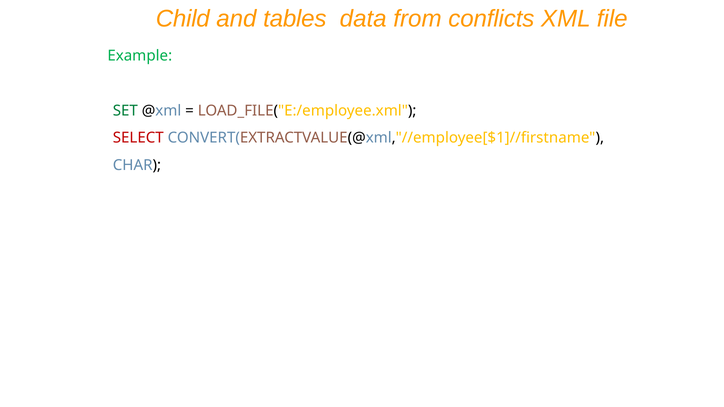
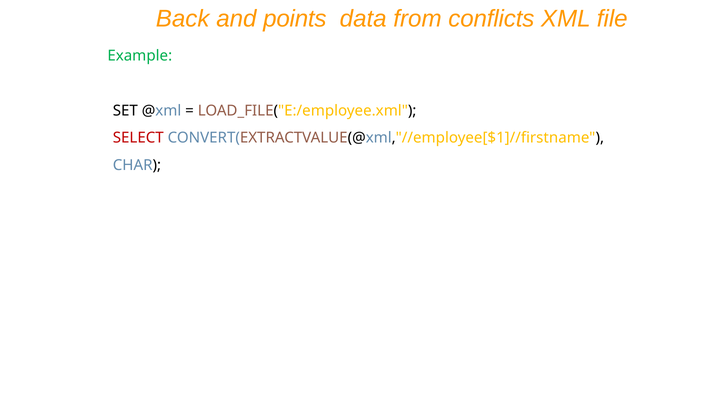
Child: Child -> Back (183, 19)
tables: tables -> points (295, 19)
SET colour: green -> black (125, 111)
